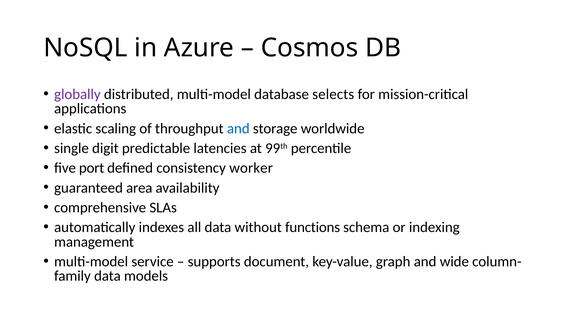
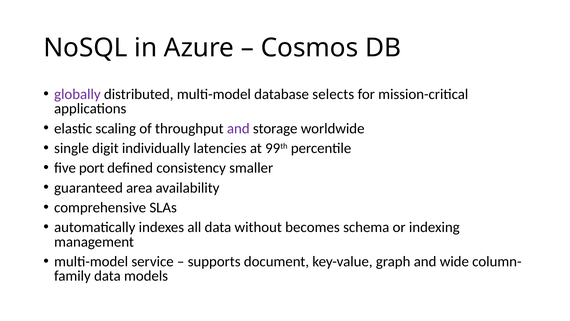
and colour: blue -> purple (238, 128)
predictable: predictable -> individually (156, 148)
worker: worker -> smaller (251, 168)
functions: functions -> becomes (312, 227)
